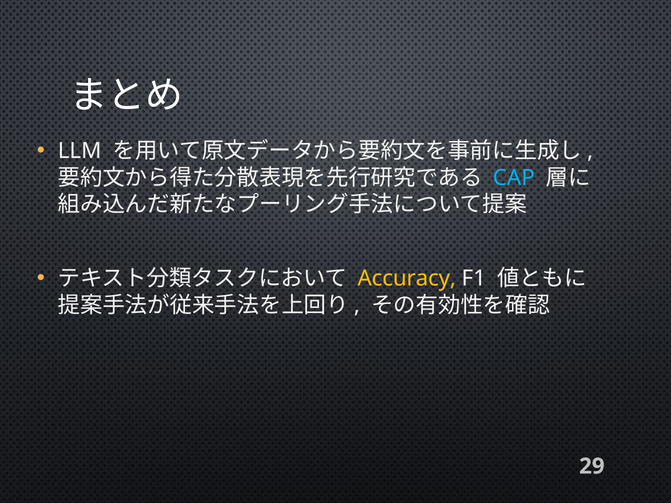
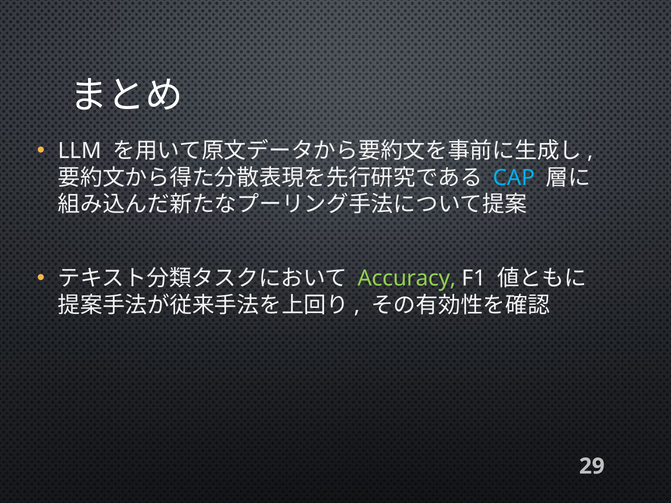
Accuracy colour: yellow -> light green (407, 279)
